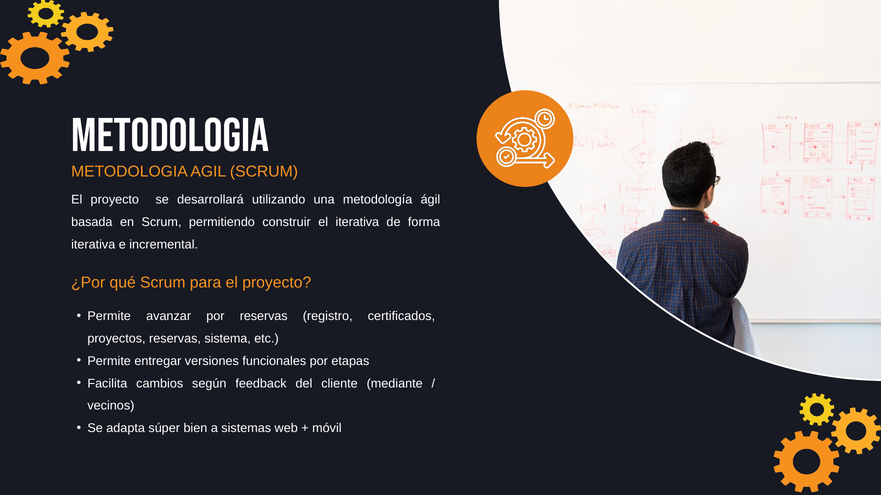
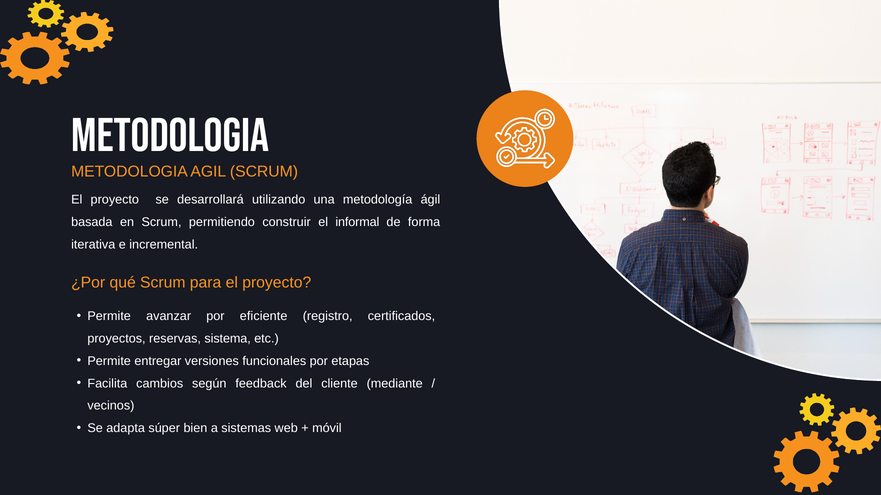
el iterativa: iterativa -> informal (357, 222)
por reservas: reservas -> eficiente (264, 317)
